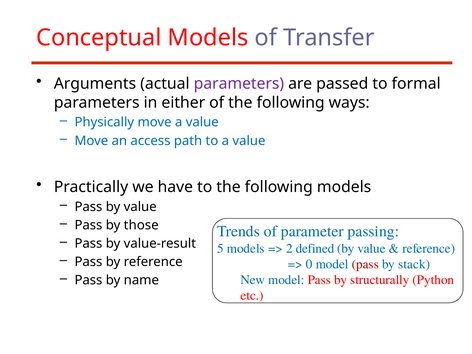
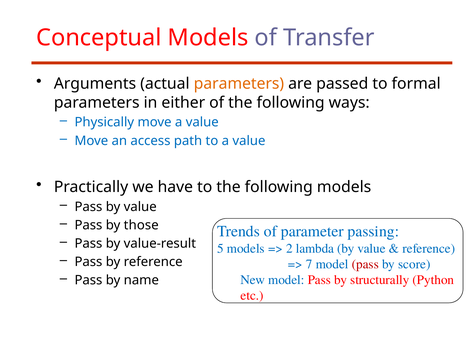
parameters colour: purple -> orange (239, 84)
defined: defined -> lambda (315, 248)
0: 0 -> 7 (309, 264)
stack: stack -> score (414, 264)
